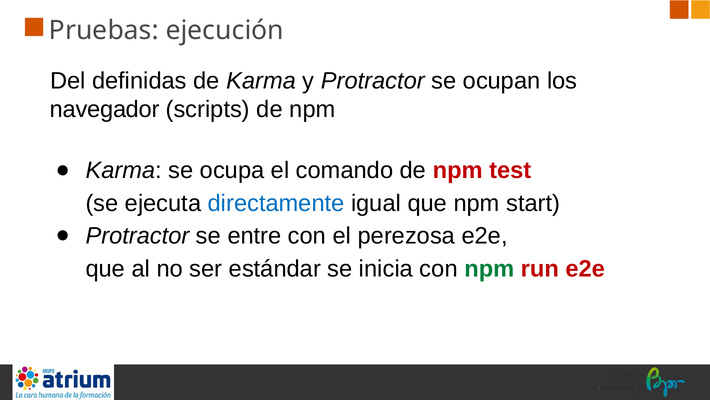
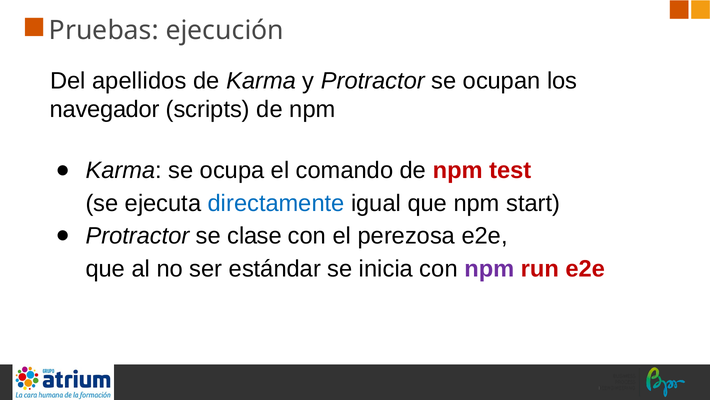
definidas: definidas -> apellidos (139, 81)
entre: entre -> clase (255, 236)
npm colour: green -> purple (489, 268)
